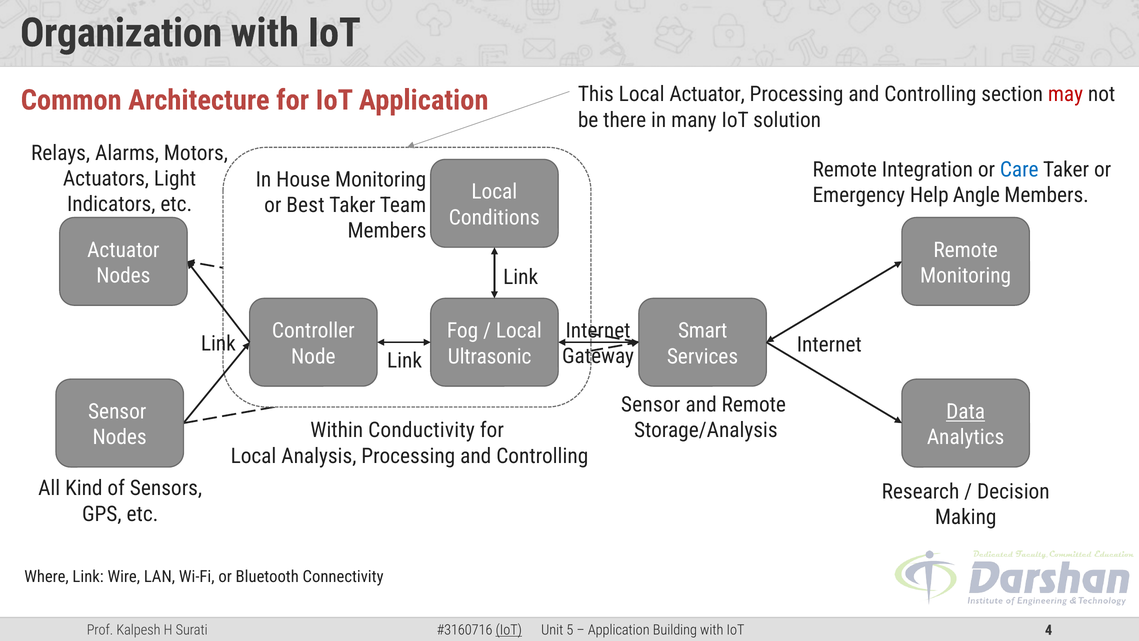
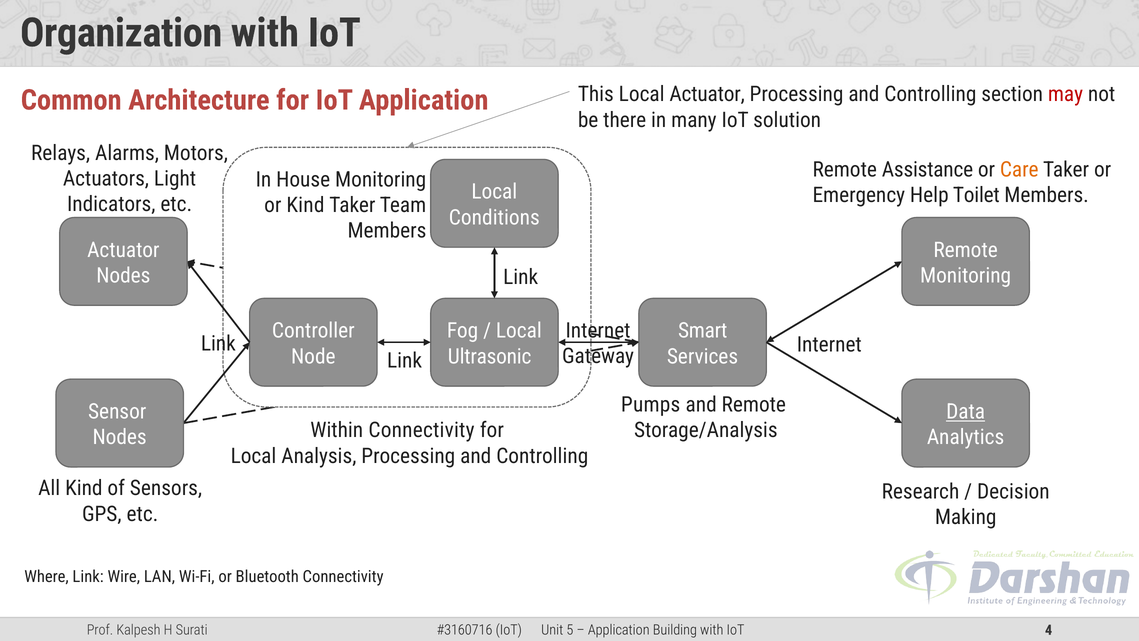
Integration: Integration -> Assistance (928, 169)
Care colour: blue -> orange (1019, 169)
Angle: Angle -> Toilet (976, 195)
or Best: Best -> Kind (305, 205)
Sensor: Sensor -> Pumps (651, 405)
Within Conductivity: Conductivity -> Connectivity (421, 430)
IoT underline: present -> none (509, 630)
